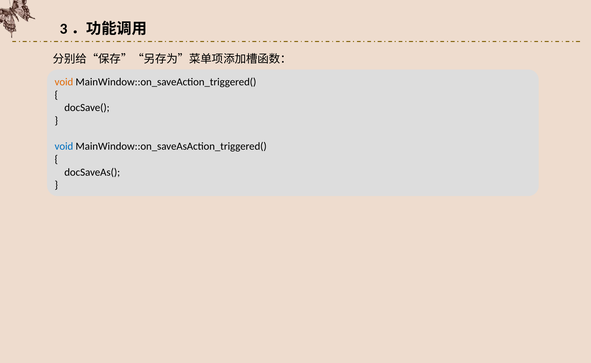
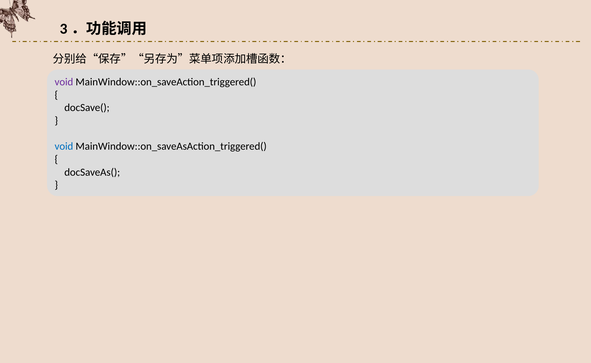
void colour: orange -> purple (64, 82)
